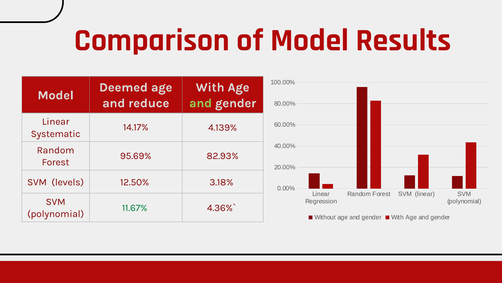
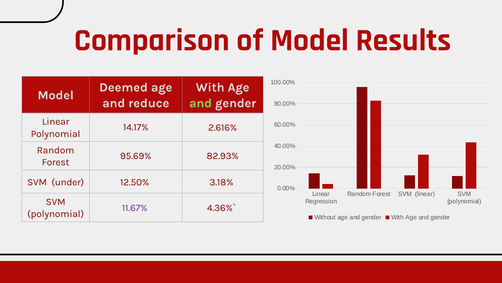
4.139%: 4.139% -> 2.616% (223, 127)
Systematic: Systematic -> Polynomial (56, 134)
levels: levels -> under (68, 182)
11.67% colour: green -> purple (135, 207)
